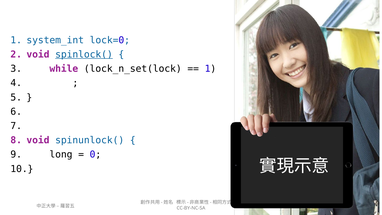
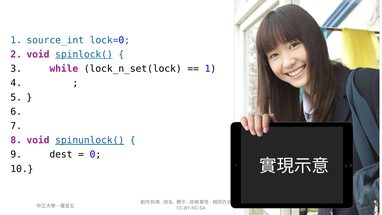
system_int: system_int -> source_int (55, 40)
spinunlock( underline: none -> present (90, 140)
long: long -> dest (61, 154)
